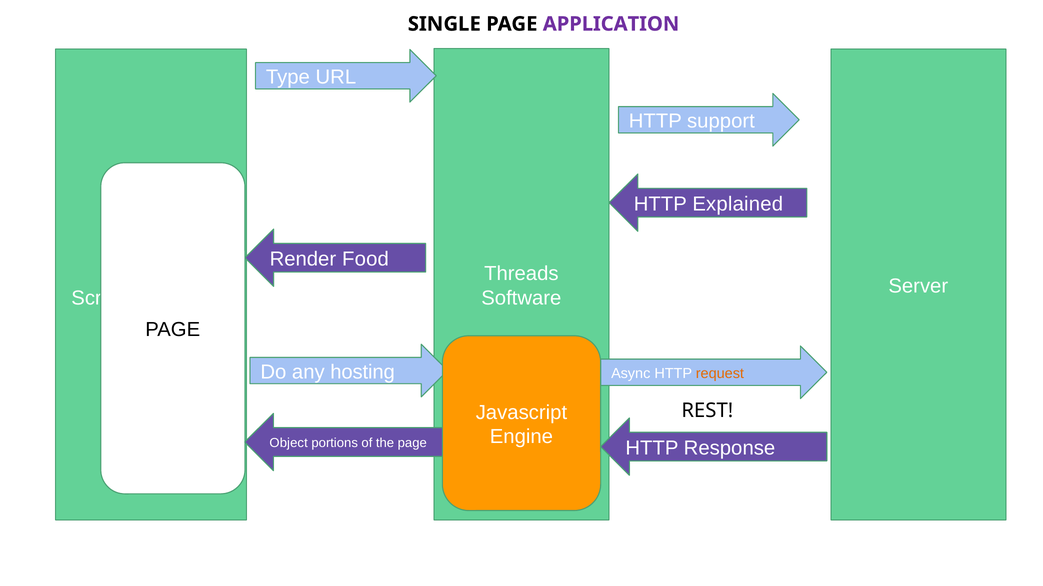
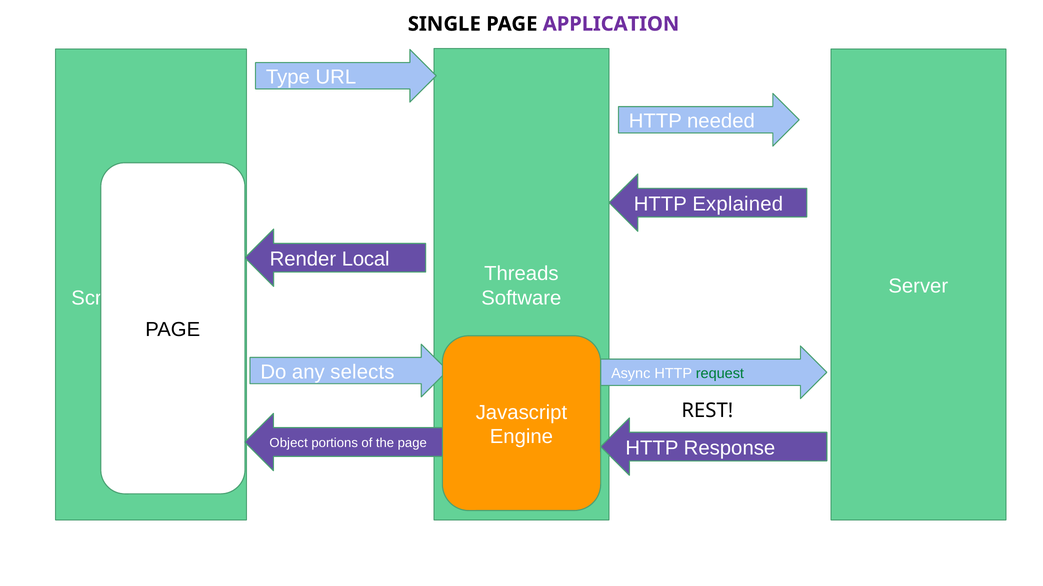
support: support -> needed (721, 121)
Food: Food -> Local (366, 259)
hosting: hosting -> selects (362, 372)
request colour: orange -> green (720, 374)
